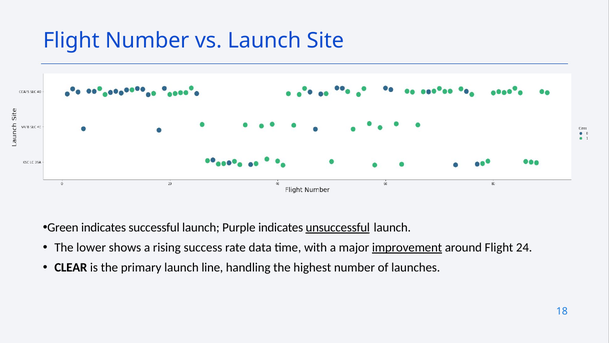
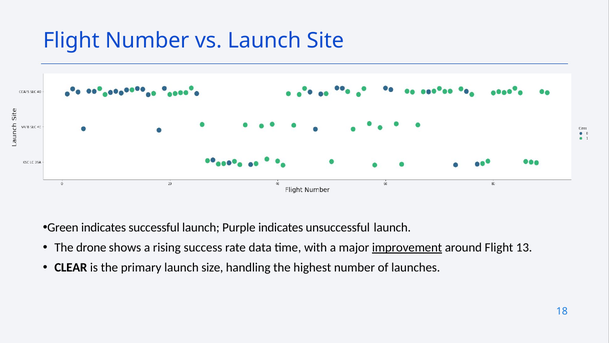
unsuccessful underline: present -> none (338, 227)
lower: lower -> drone (91, 247)
24: 24 -> 13 (524, 247)
line: line -> size (212, 267)
